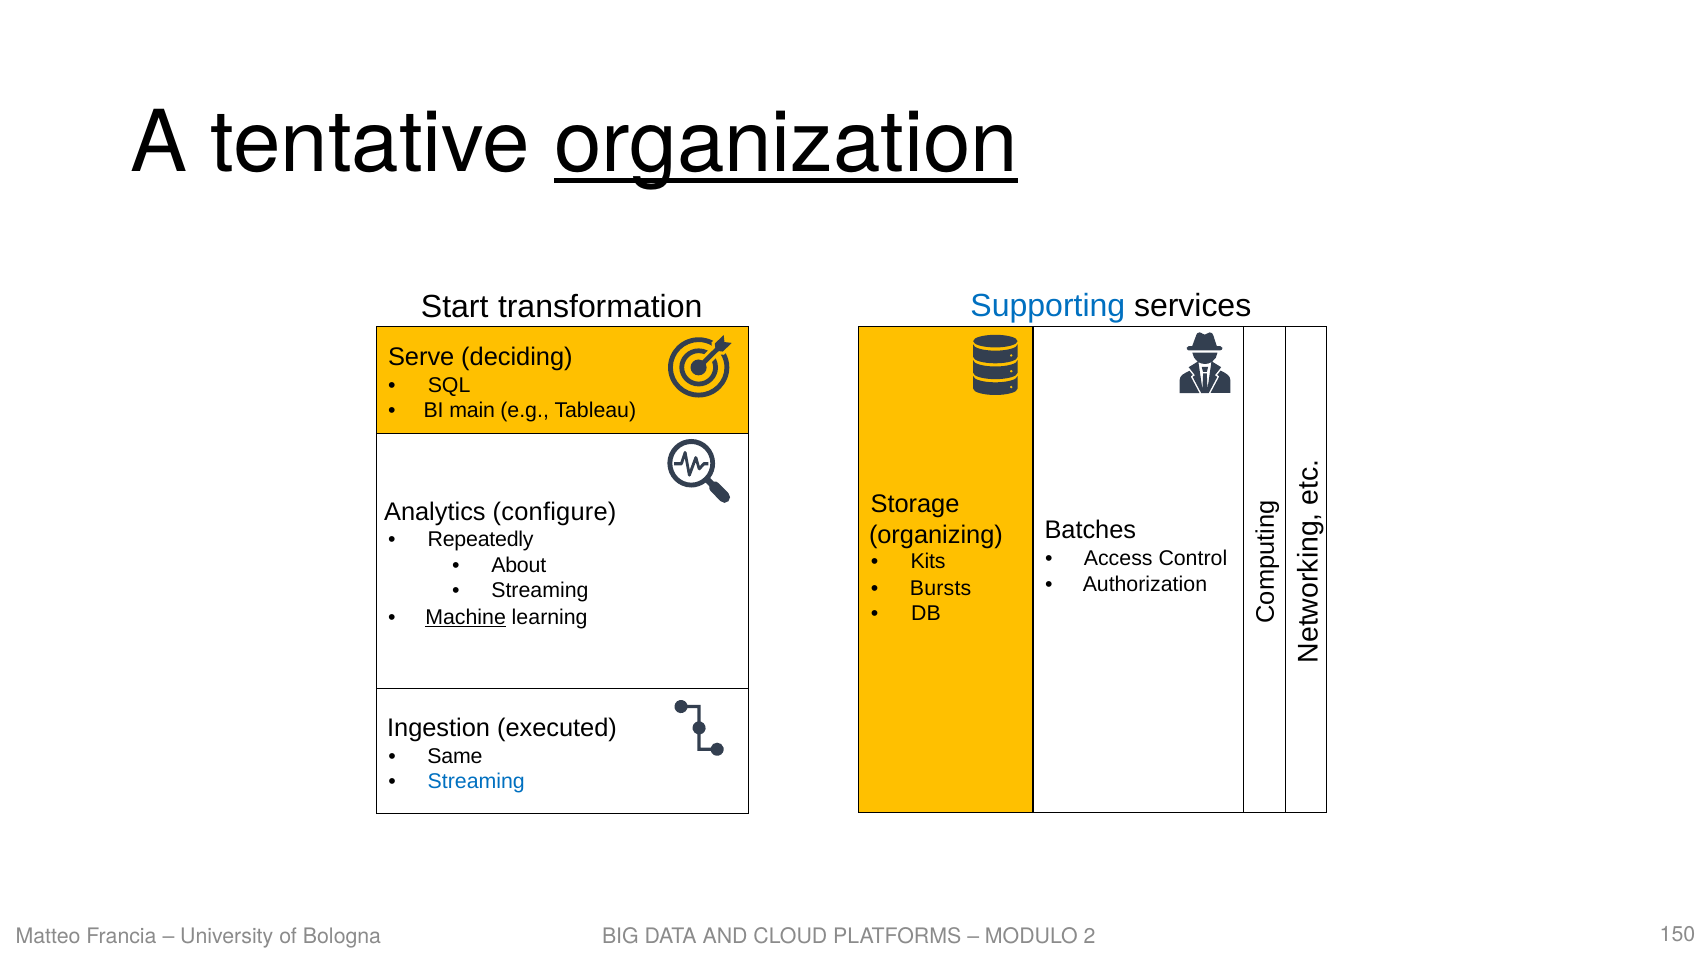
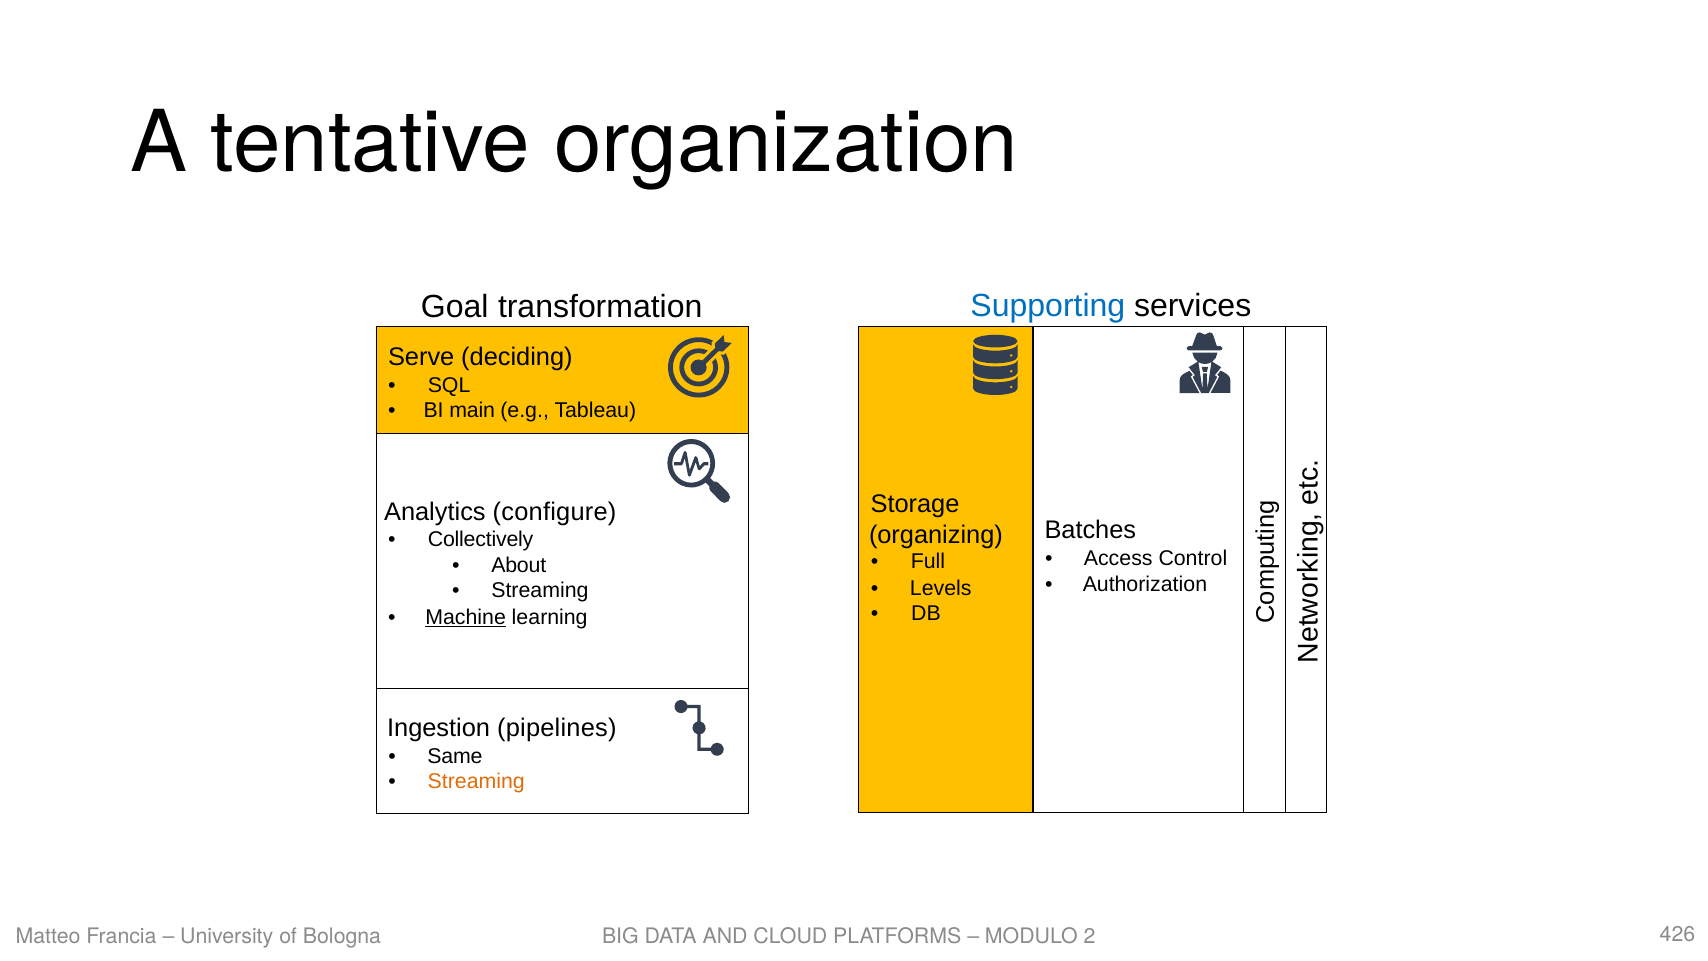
organization underline: present -> none (786, 143)
Start: Start -> Goal (455, 307)
Repeatedly: Repeatedly -> Collectively (481, 540)
Kits: Kits -> Full (928, 561)
Bursts: Bursts -> Levels (941, 588)
executed: executed -> pipelines (557, 728)
Streaming colour: blue -> orange (476, 781)
150: 150 -> 426 (1678, 934)
